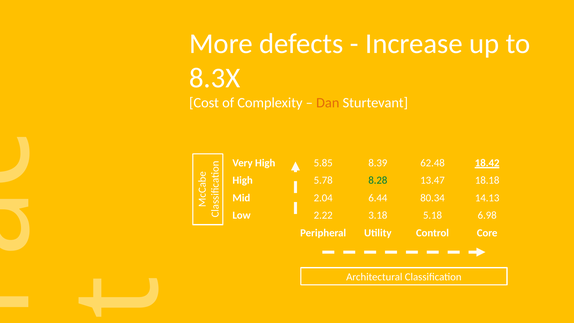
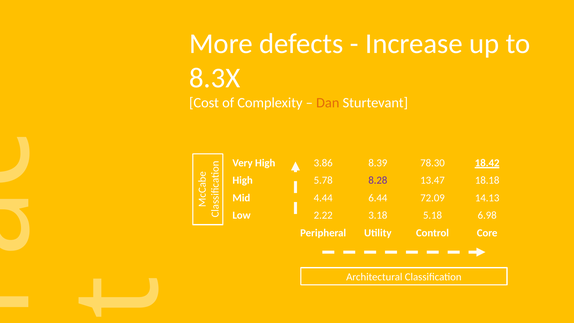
5.85: 5.85 -> 3.86 (323, 163)
62.48: 62.48 -> 78.30 (433, 163)
8.28 colour: green -> purple (378, 180)
2.04: 2.04 -> 4.44 (323, 198)
80.34: 80.34 -> 72.09 (433, 198)
